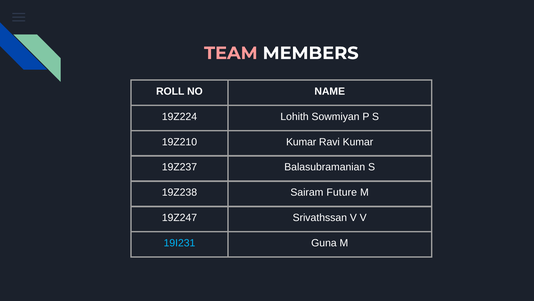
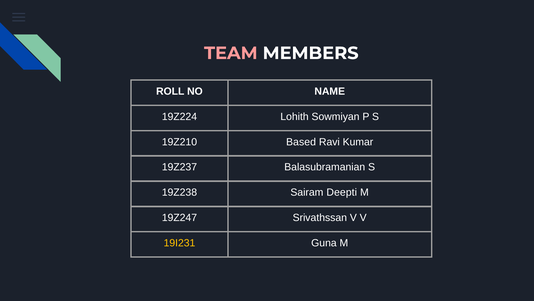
19Z210 Kumar: Kumar -> Based (301, 142)
Future: Future -> Deepti (342, 192)
19I231 colour: light blue -> yellow (179, 243)
